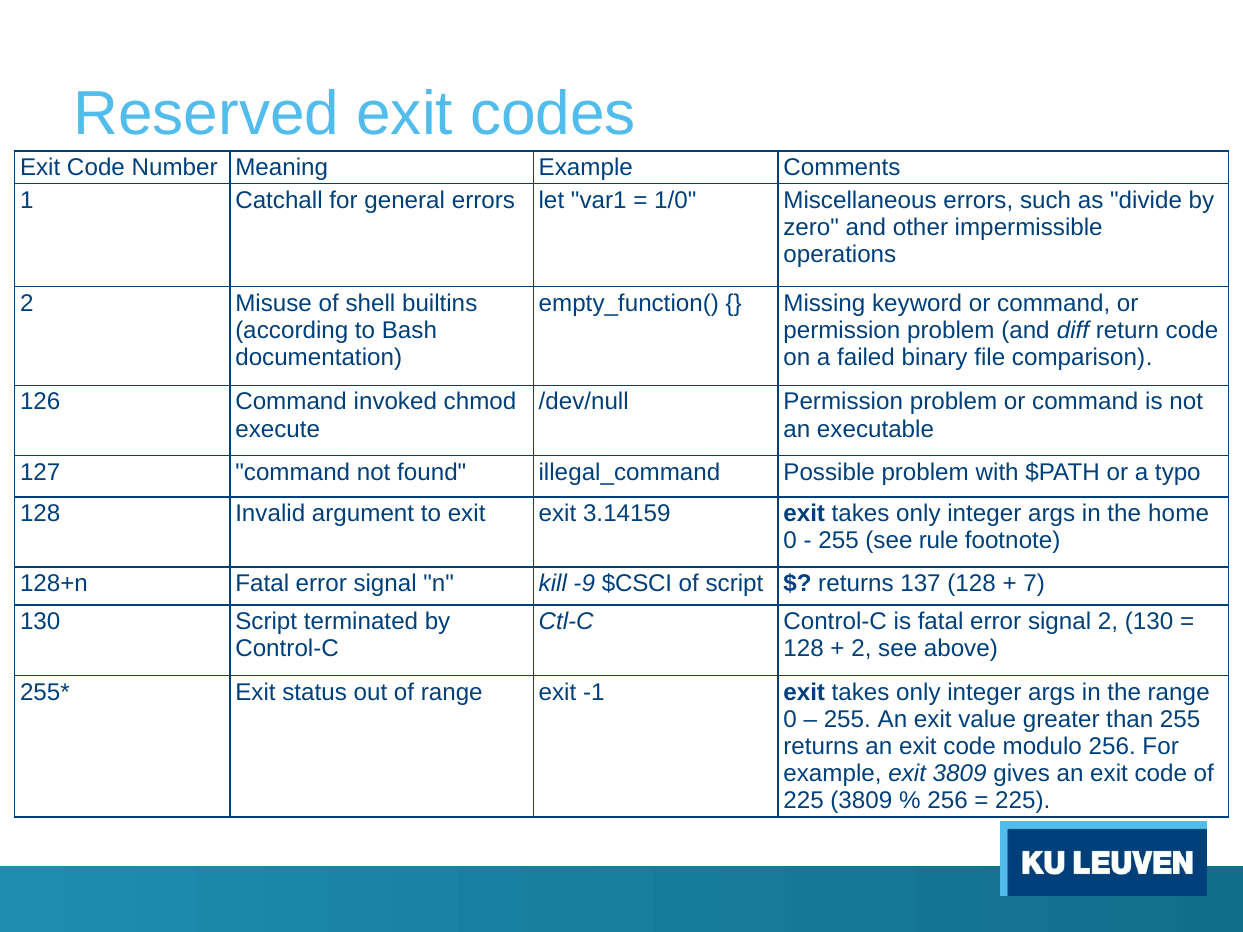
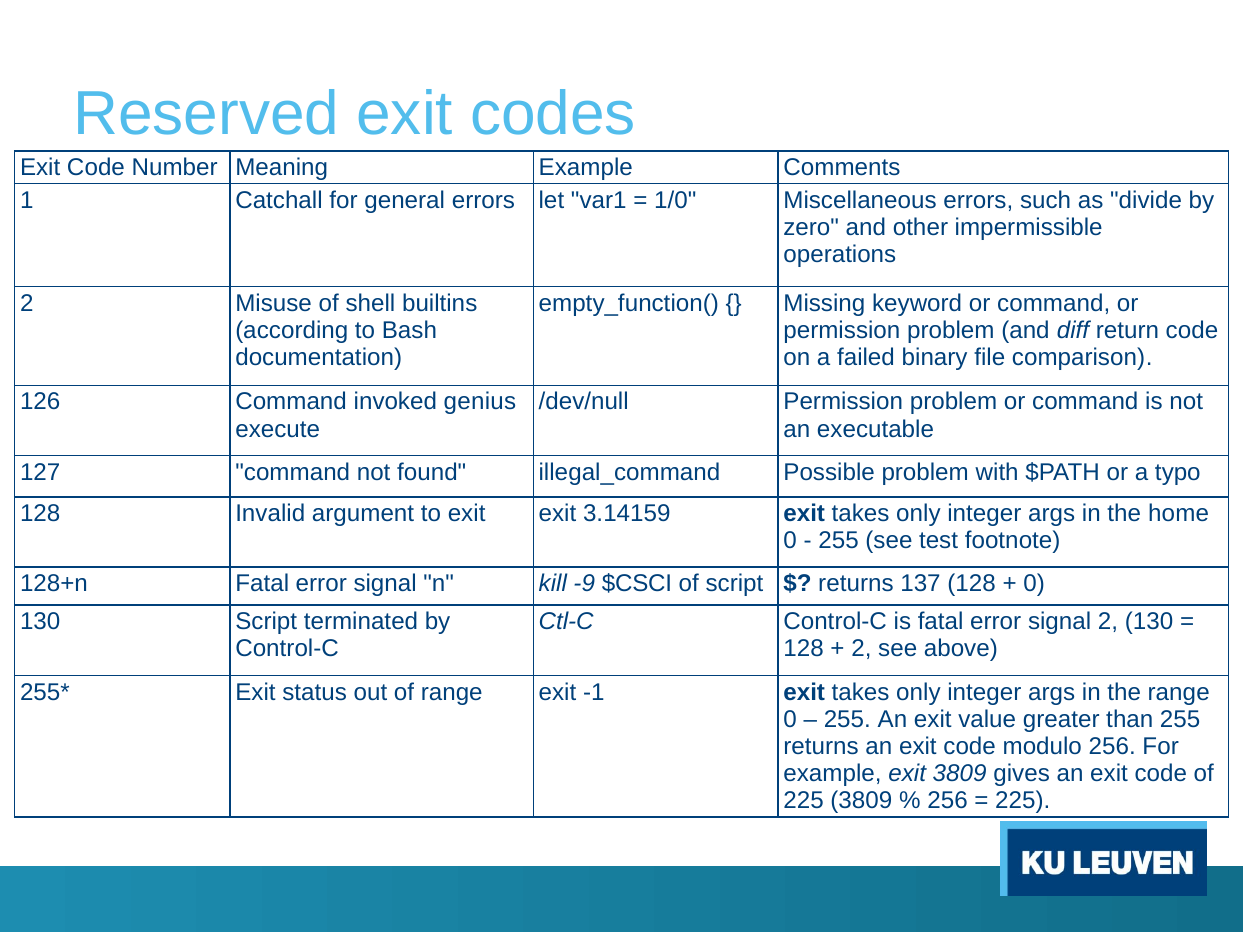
chmod: chmod -> genius (480, 402)
rule: rule -> test (939, 541)
7: 7 -> 0 (1034, 584)
